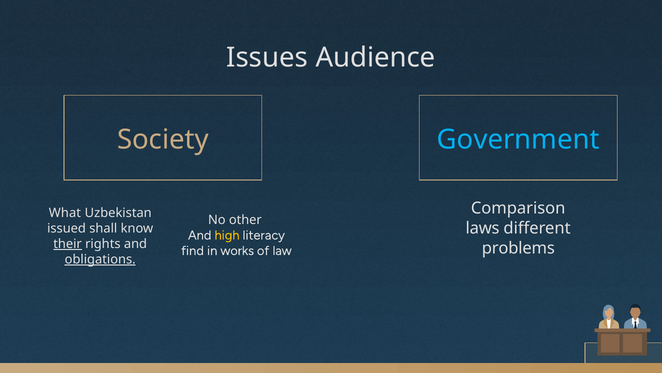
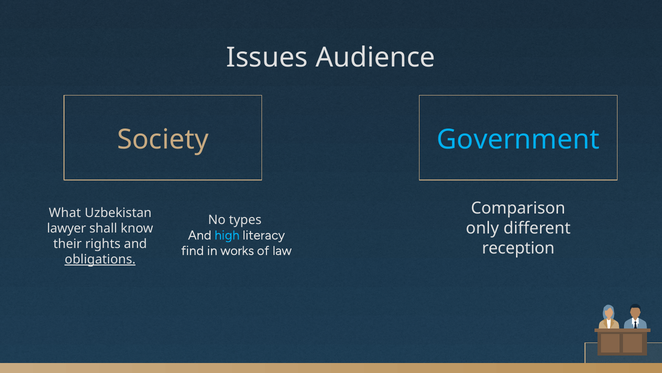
other: other -> types (245, 219)
laws: laws -> only (482, 228)
issued: issued -> lawyer (67, 228)
high colour: yellow -> light blue (227, 235)
their underline: present -> none (68, 244)
problems: problems -> reception (518, 248)
